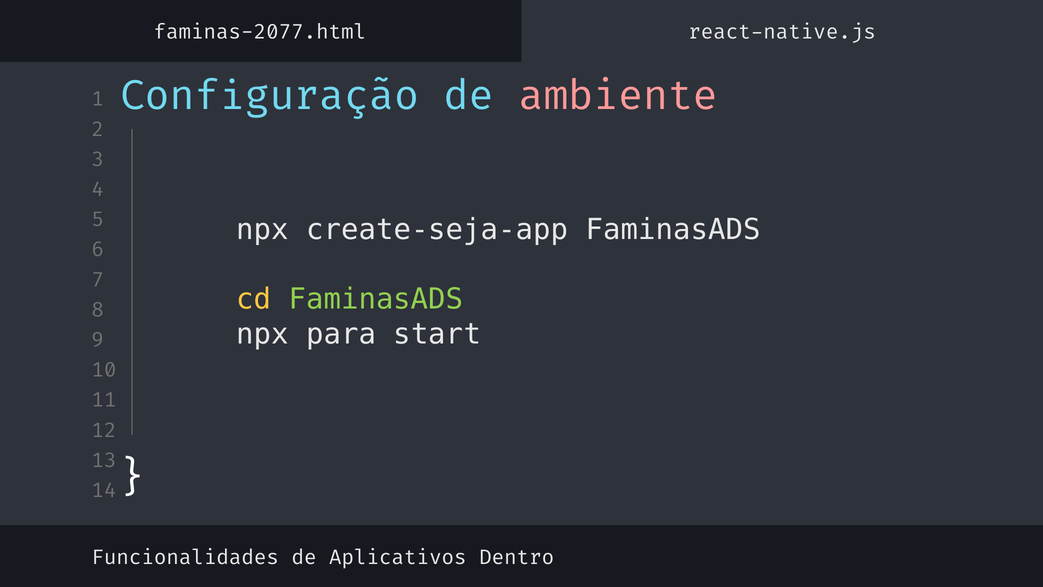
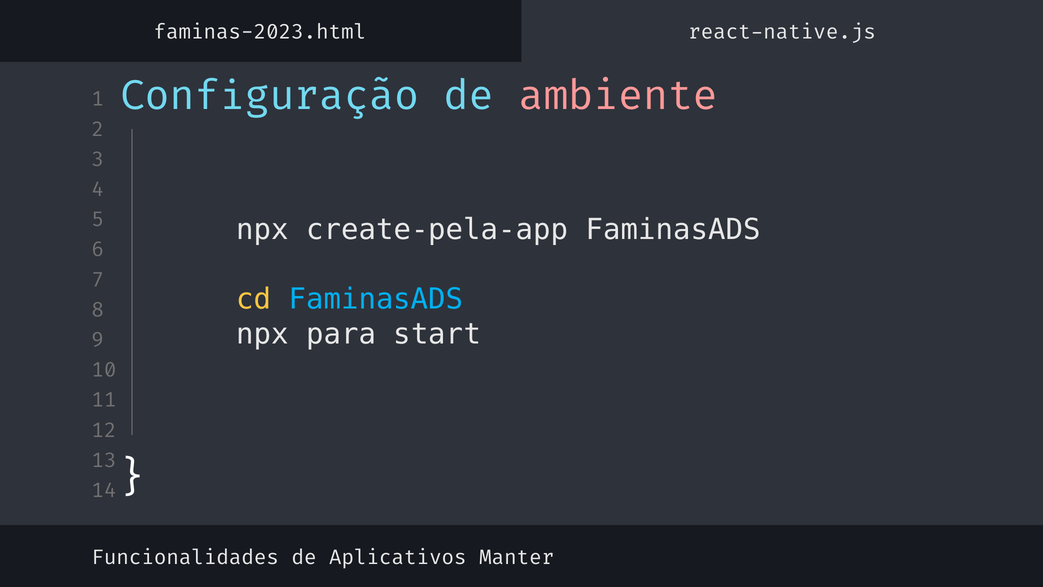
faminas-2077.html: faminas-2077.html -> faminas-2023.html (260, 32)
create-seja-app: create-seja-app -> create-pela-app (437, 230)
FaminasADS colour: light green -> light blue (376, 299)
Dentro: Dentro -> Manter (517, 557)
